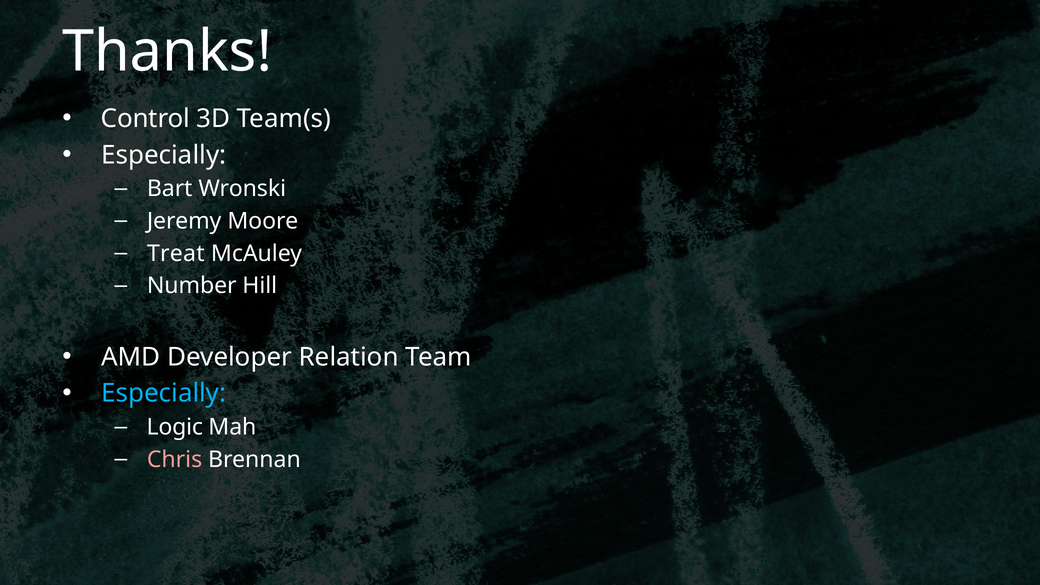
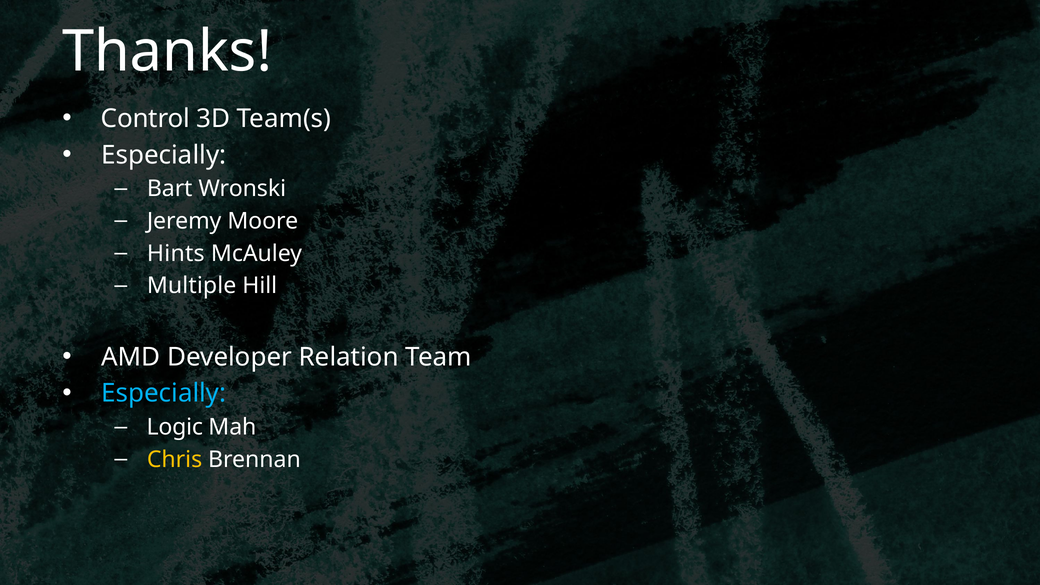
Treat: Treat -> Hints (176, 253)
Number: Number -> Multiple (192, 286)
Chris colour: pink -> yellow (175, 460)
